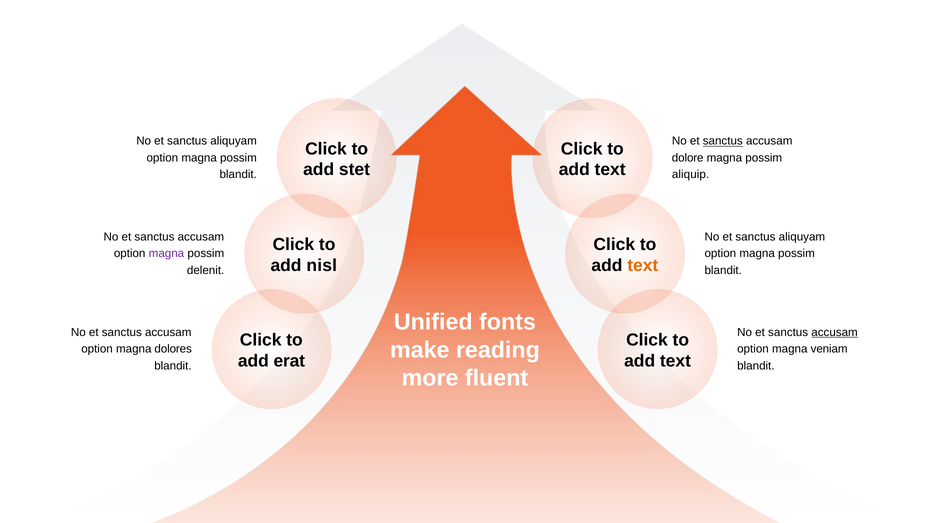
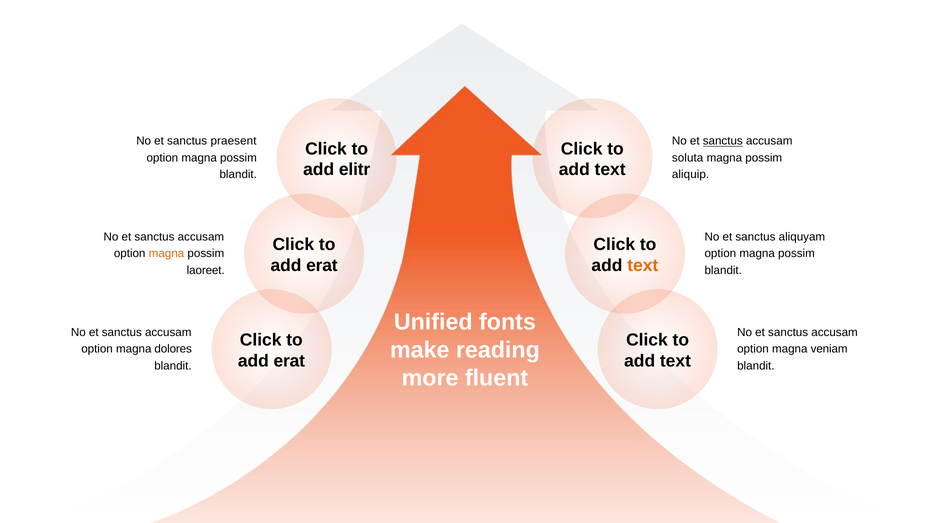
aliquyam: aliquyam -> praesent (234, 141)
dolore: dolore -> soluta (688, 158)
stet: stet -> elitr (355, 170)
magna colour: purple -> orange (166, 254)
nisl: nisl -> erat (322, 265)
delenit: delenit -> laoreet (206, 270)
accusam underline: present -> none (835, 332)
